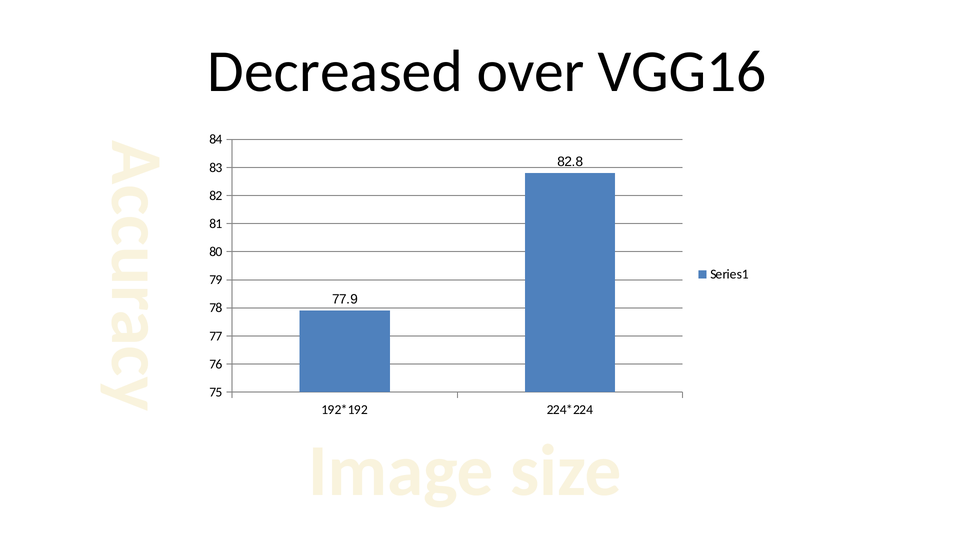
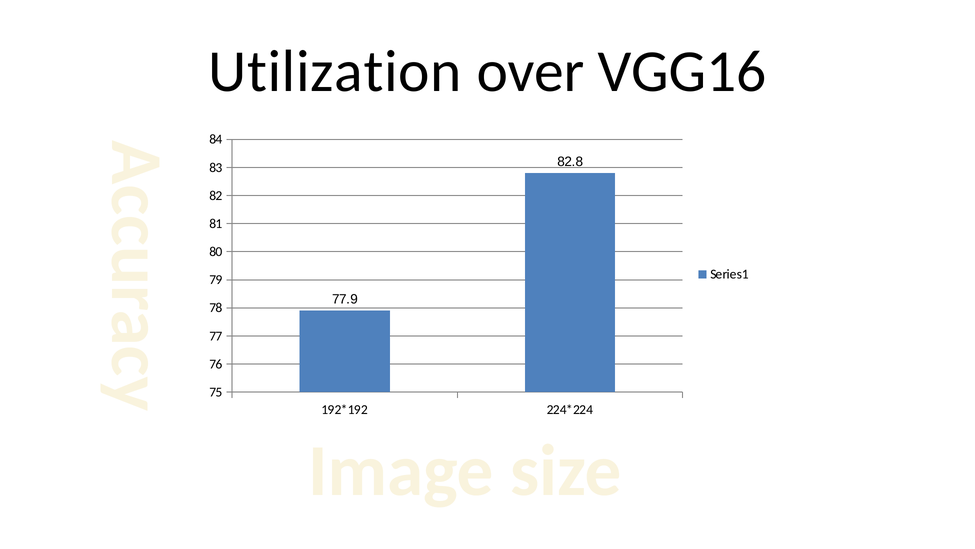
Decreased: Decreased -> Utilization (335, 72)
